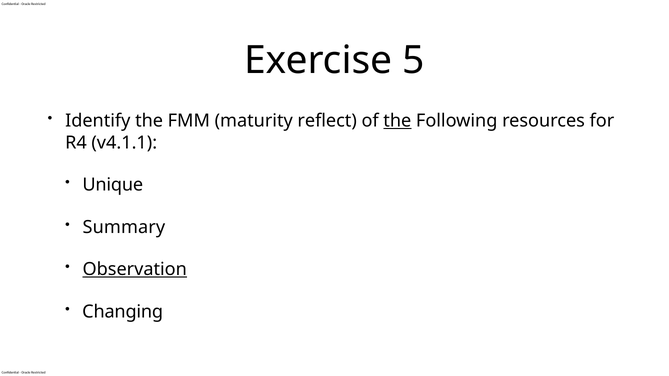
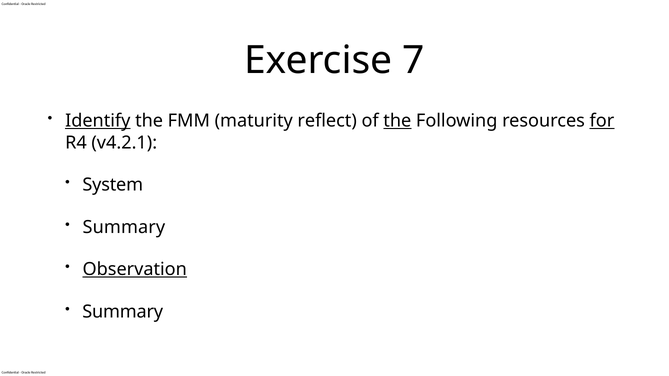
5: 5 -> 7 (414, 60)
Identify underline: none -> present (98, 121)
for underline: none -> present (602, 121)
v4.1.1: v4.1.1 -> v4.2.1 (124, 143)
Unique: Unique -> System (113, 185)
Changing: Changing -> Summary (123, 312)
